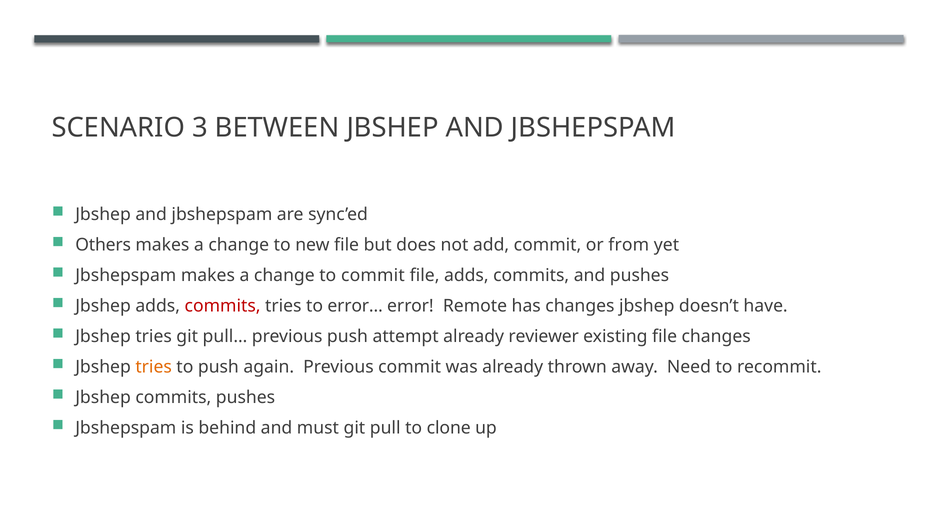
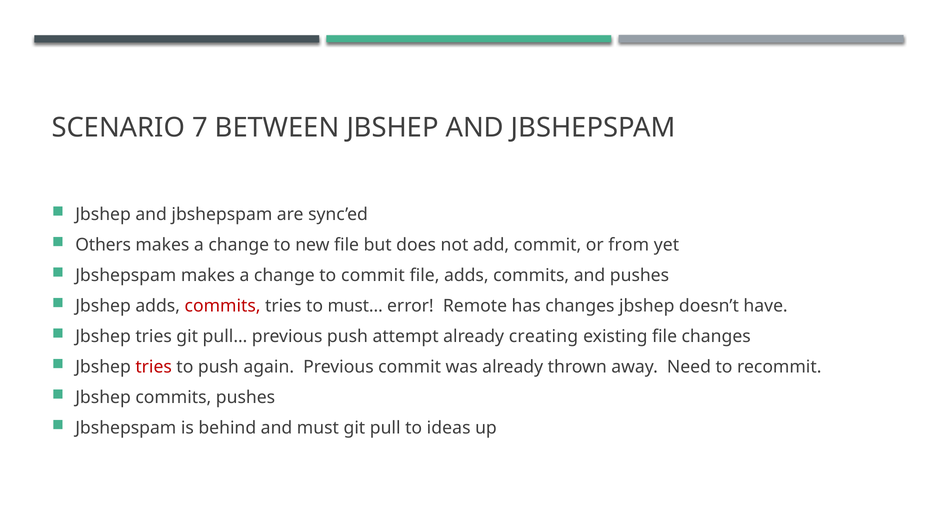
3: 3 -> 7 (200, 127)
error…: error… -> must… (355, 306)
reviewer: reviewer -> creating (543, 336)
tries colour: orange -> red (154, 367)
clone: clone -> ideas (449, 428)
